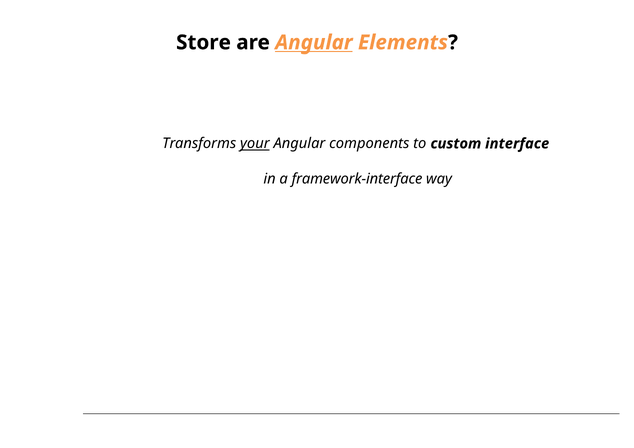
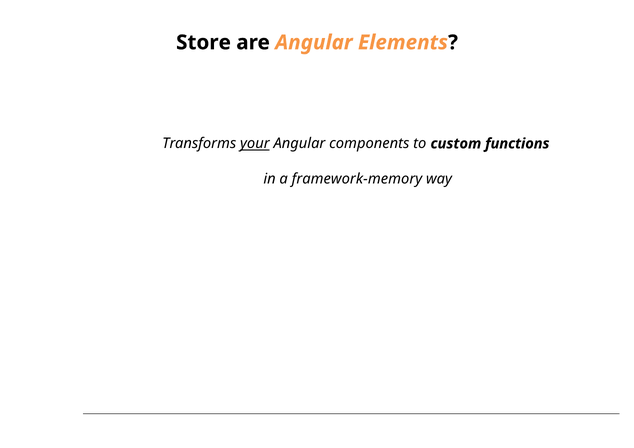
Angular underline: present -> none (314, 43)
interface: interface -> functions (517, 144)
framework-interface: framework-interface -> framework-memory (357, 179)
